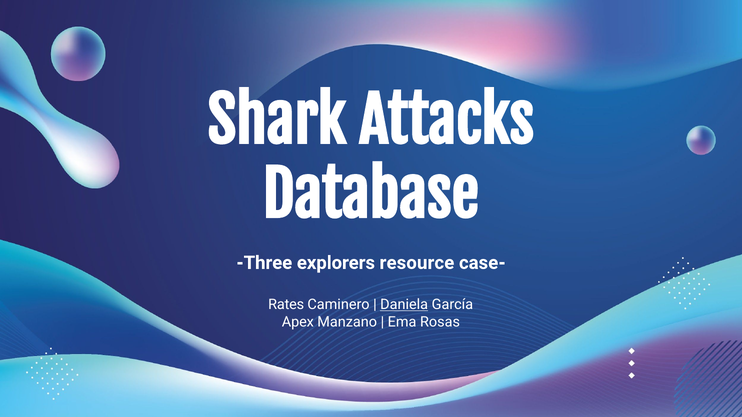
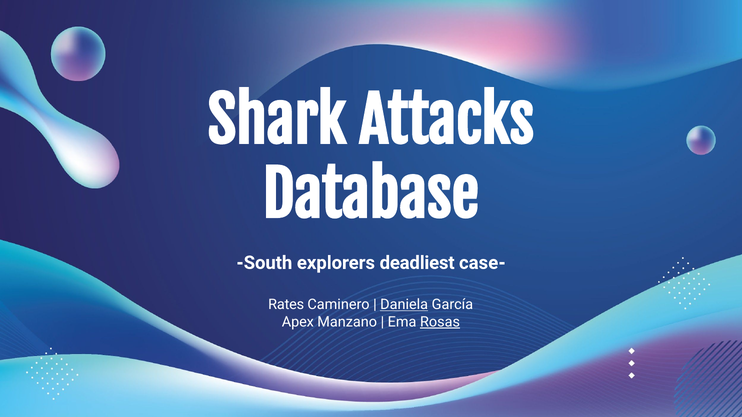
Three: Three -> South (264, 263)
resource: resource -> deadliest (417, 263)
Rosas underline: none -> present (440, 322)
